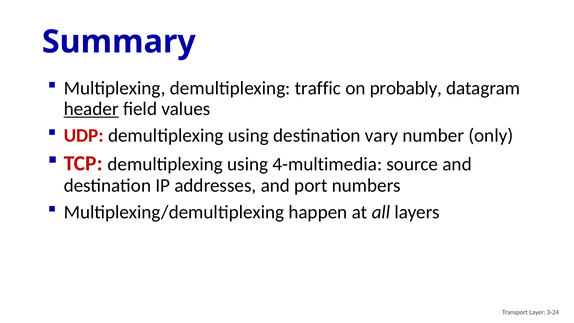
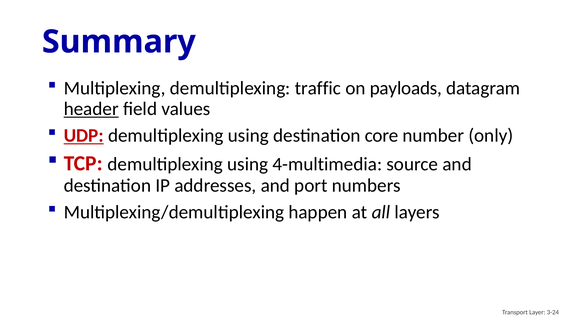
probably: probably -> payloads (406, 88)
UDP underline: none -> present (84, 135)
vary: vary -> core (382, 135)
